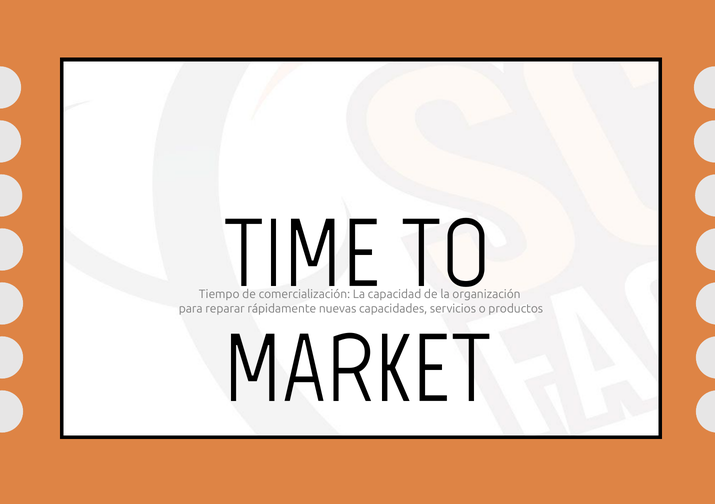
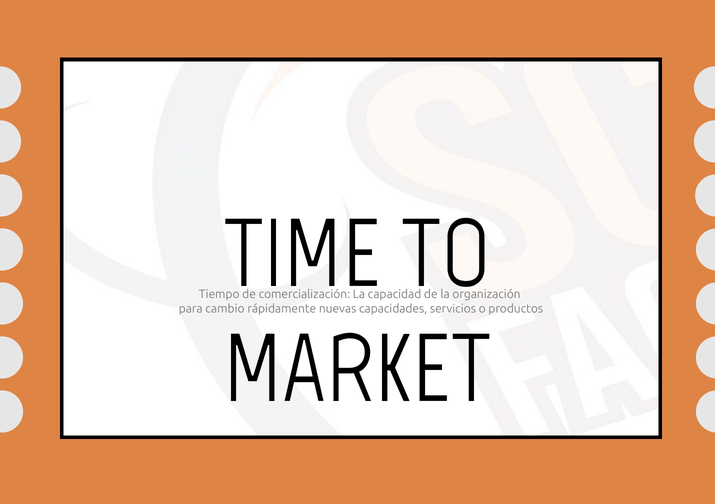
reparar: reparar -> cambio (225, 309)
